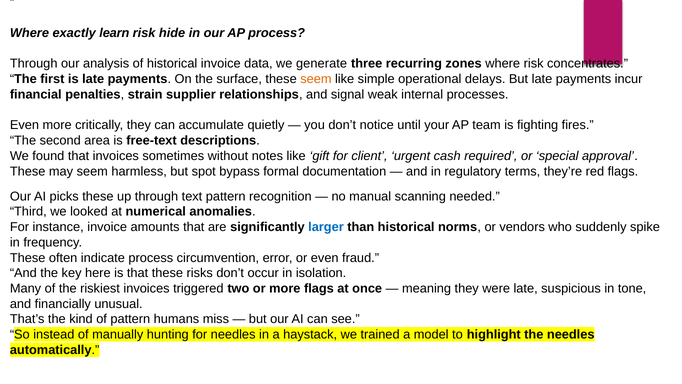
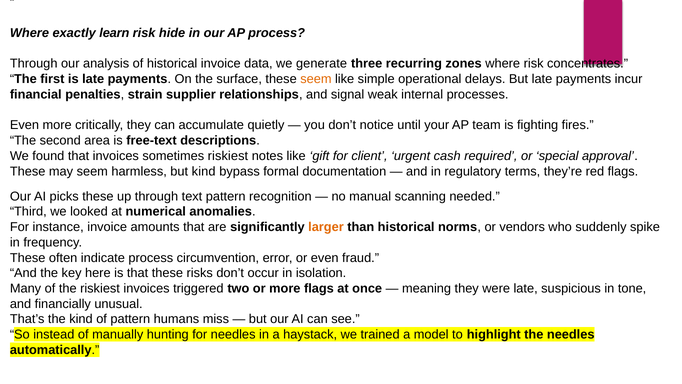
sometimes without: without -> riskiest (228, 156)
but spot: spot -> kind (204, 171)
larger colour: blue -> orange (326, 227)
